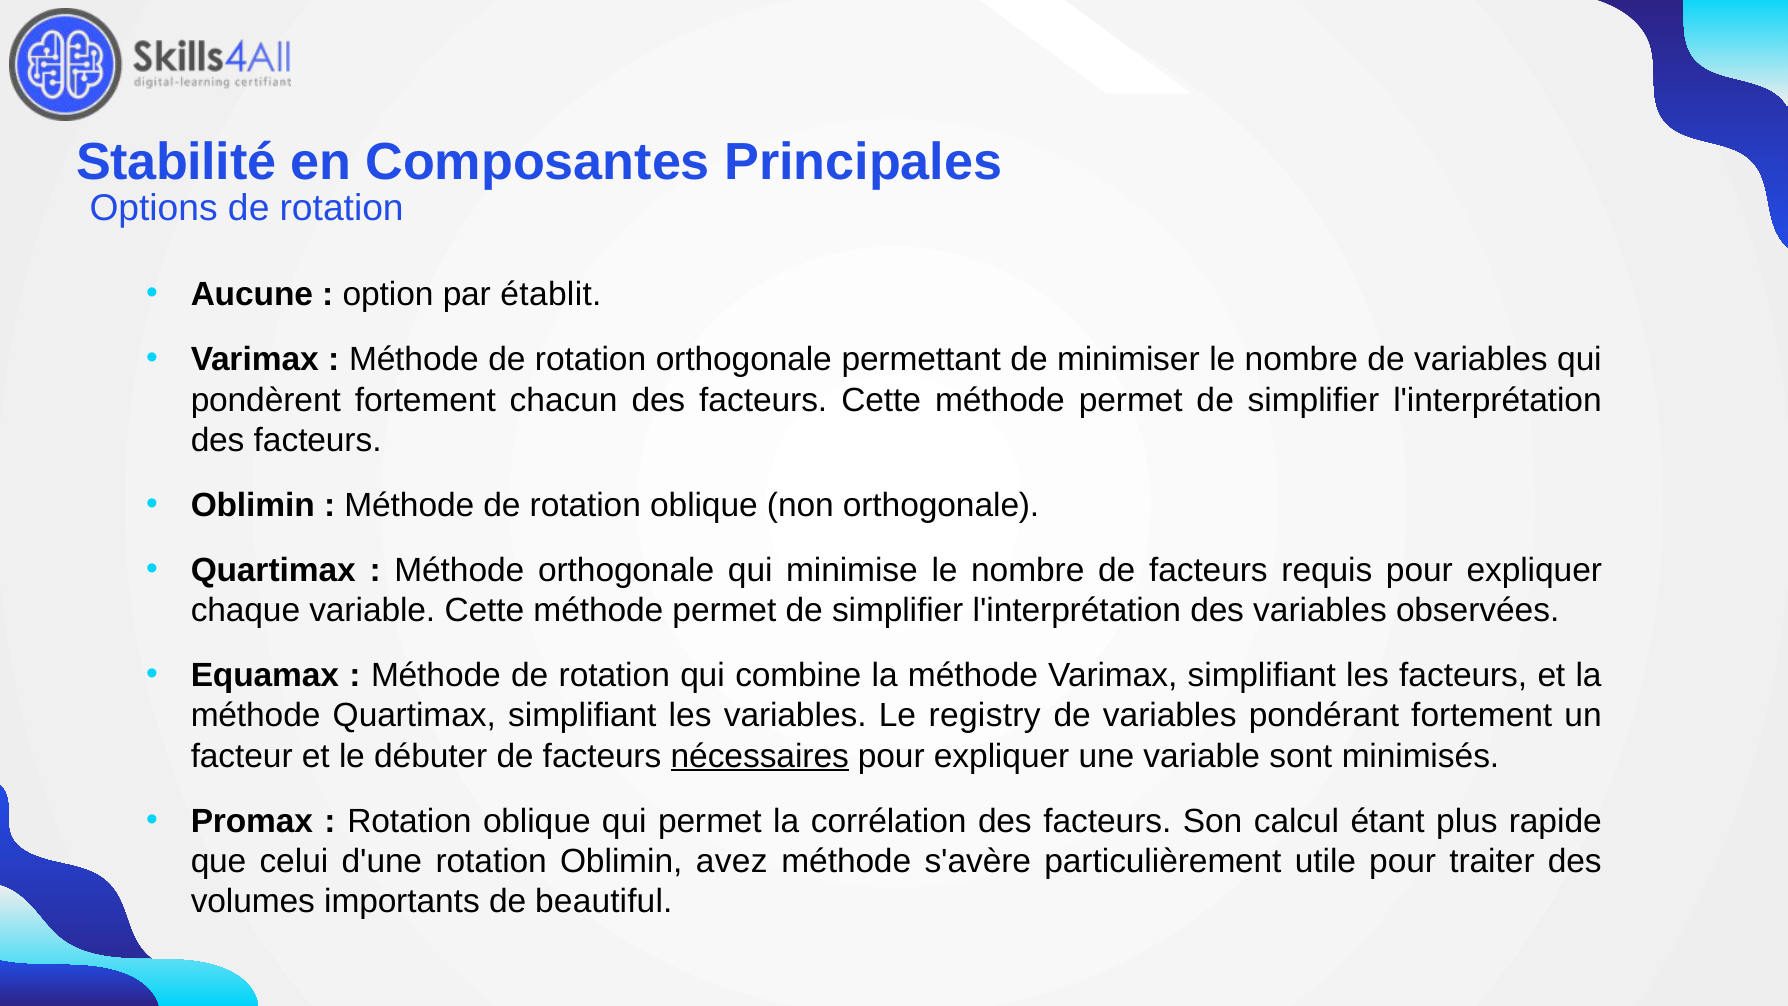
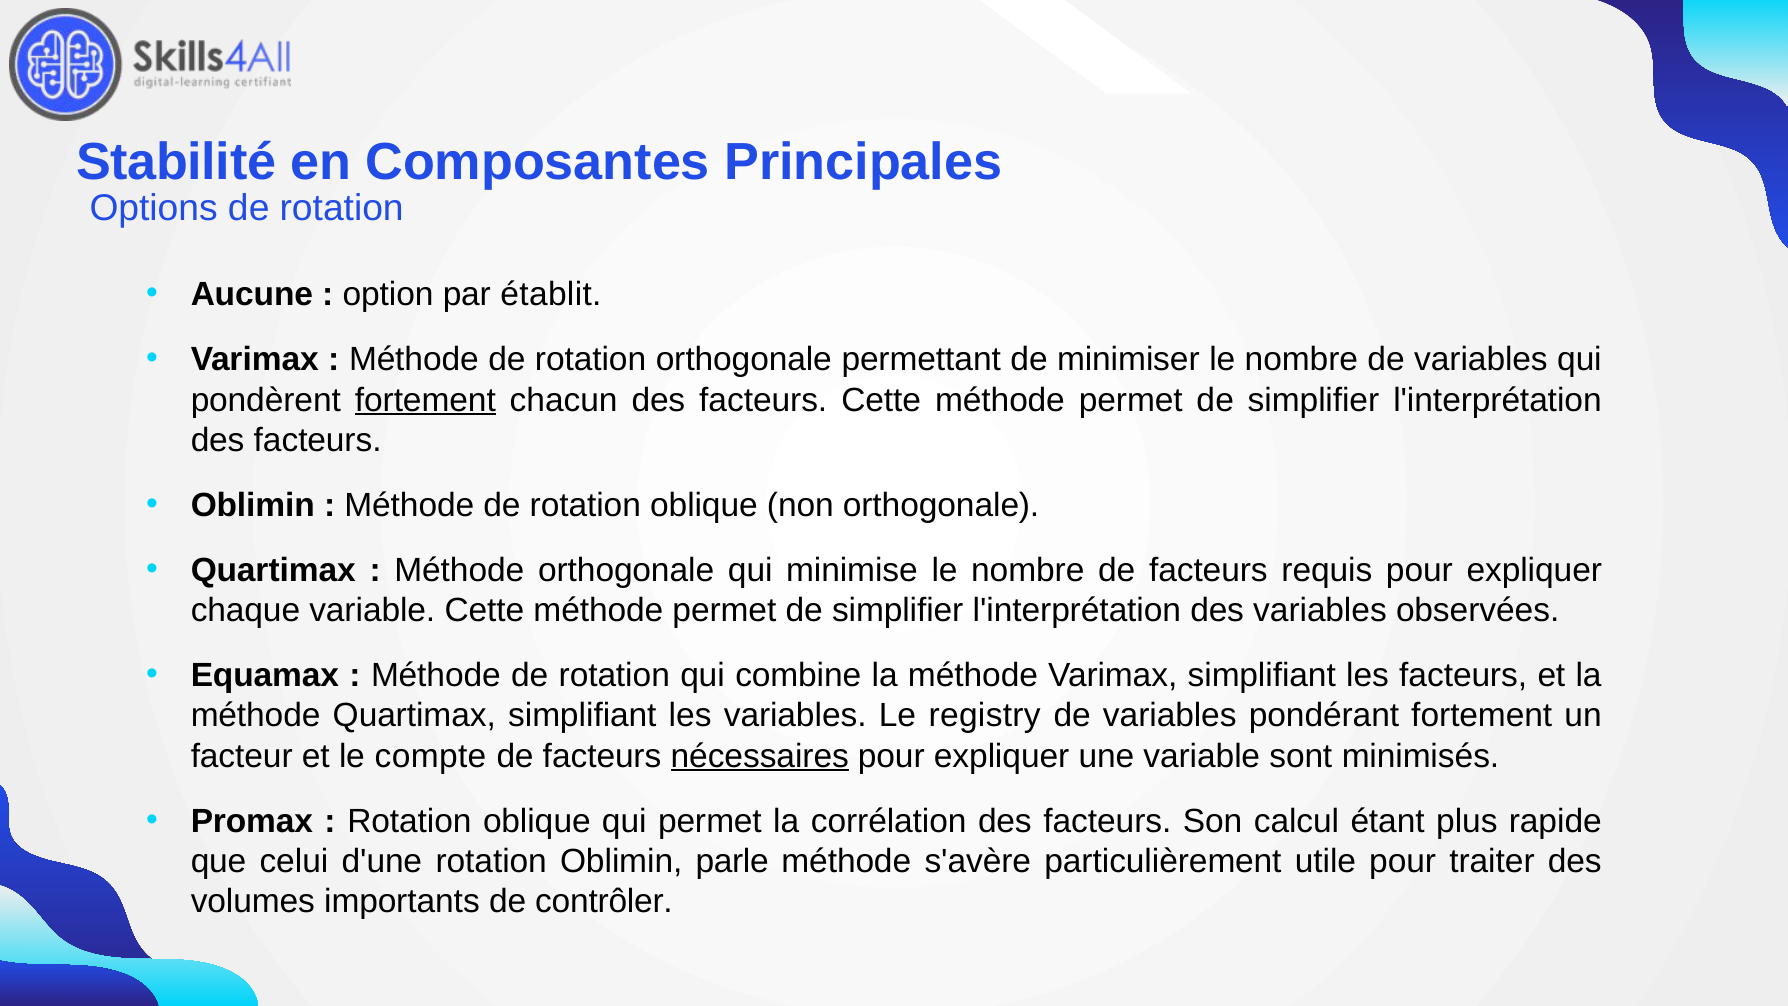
fortement underline: none -> present (425, 400)
débuter: débuter -> compte (430, 756)
avez: avez -> parle (732, 861)
beautiful: beautiful -> contrôler (604, 901)
